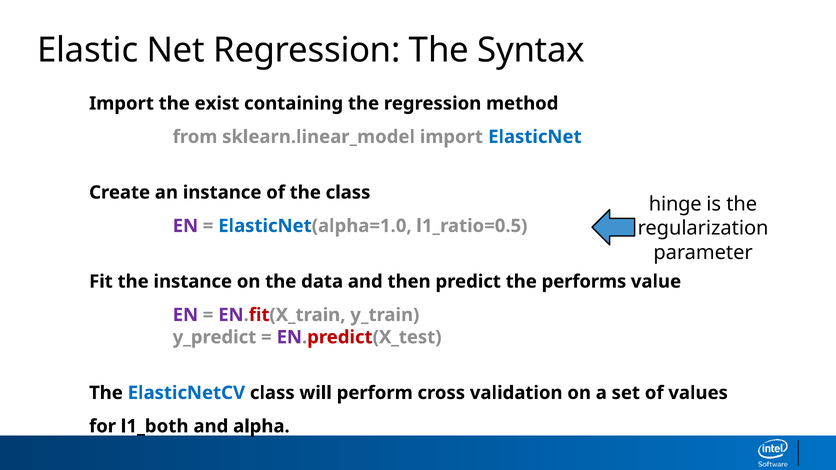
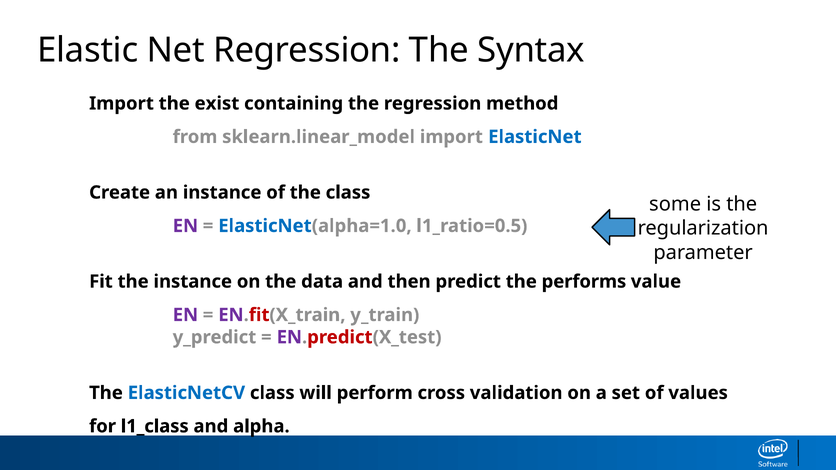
hinge: hinge -> some (675, 204)
l1_both: l1_both -> l1_class (155, 426)
